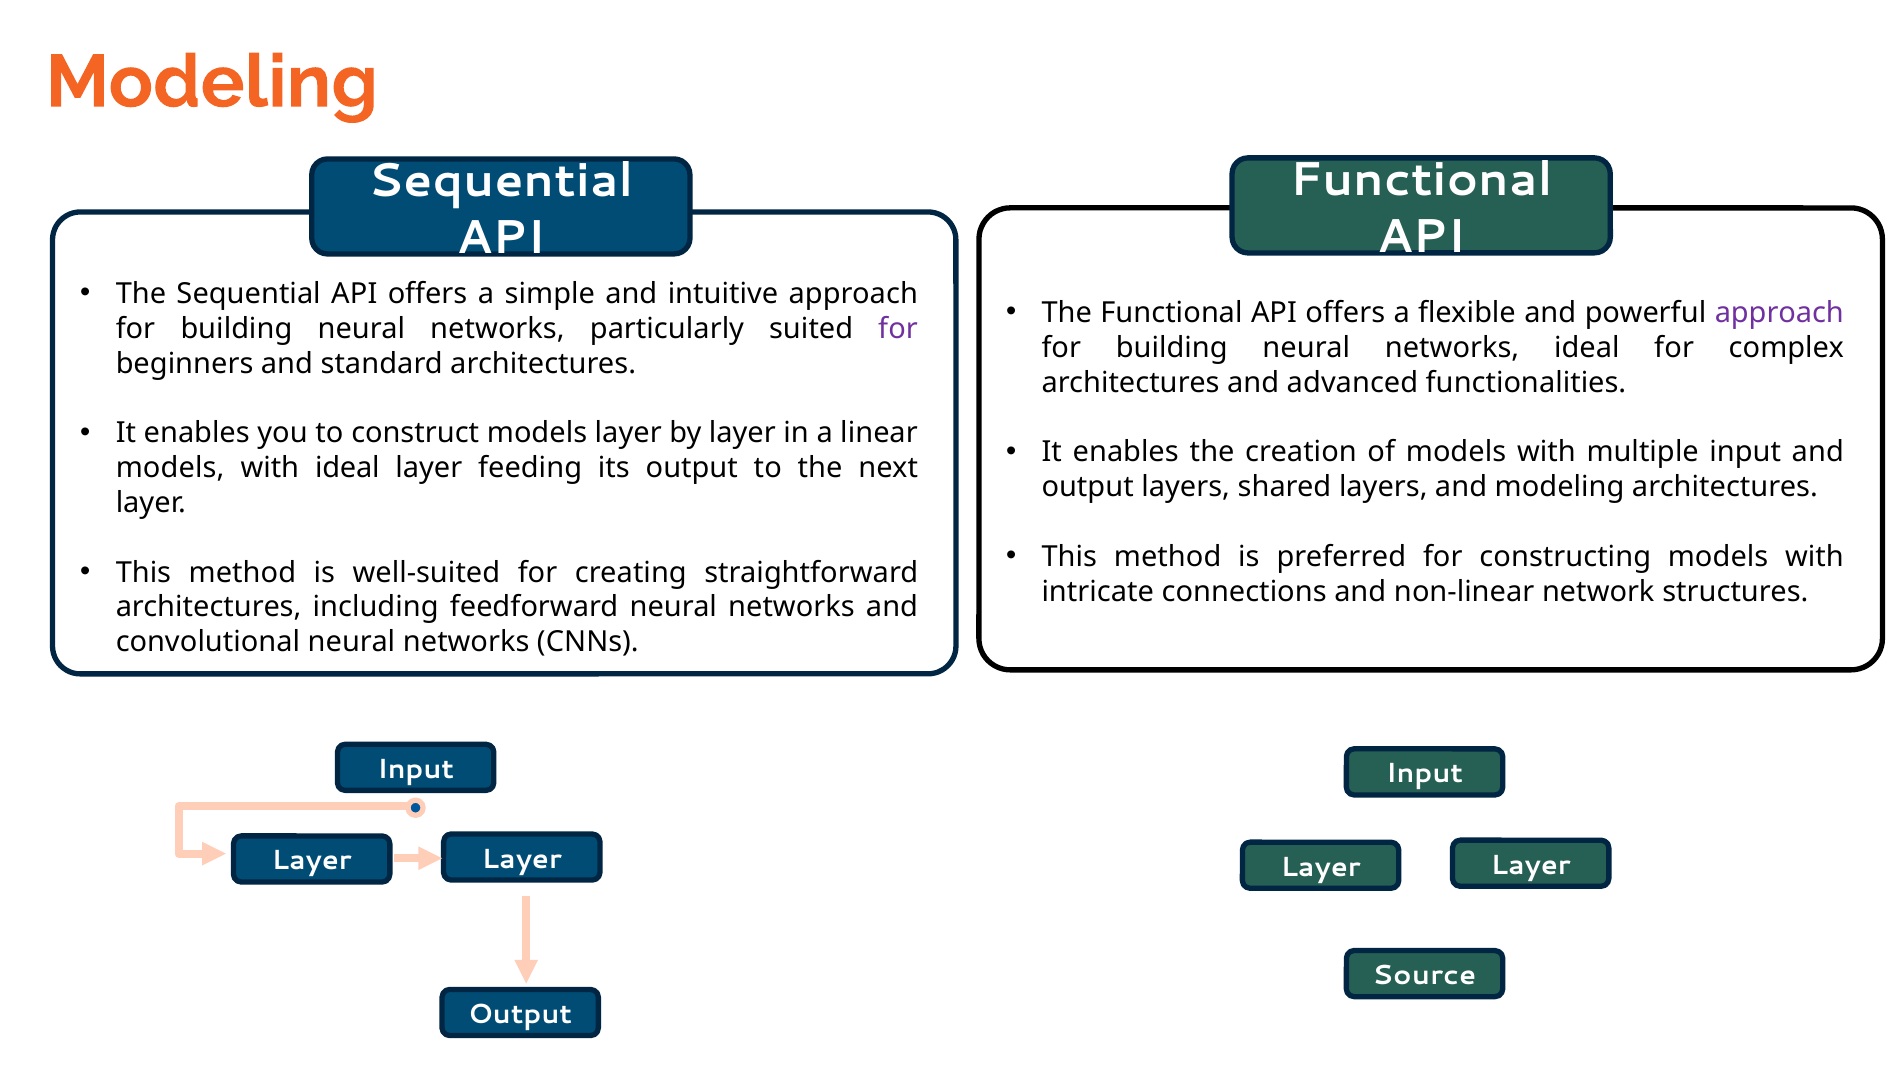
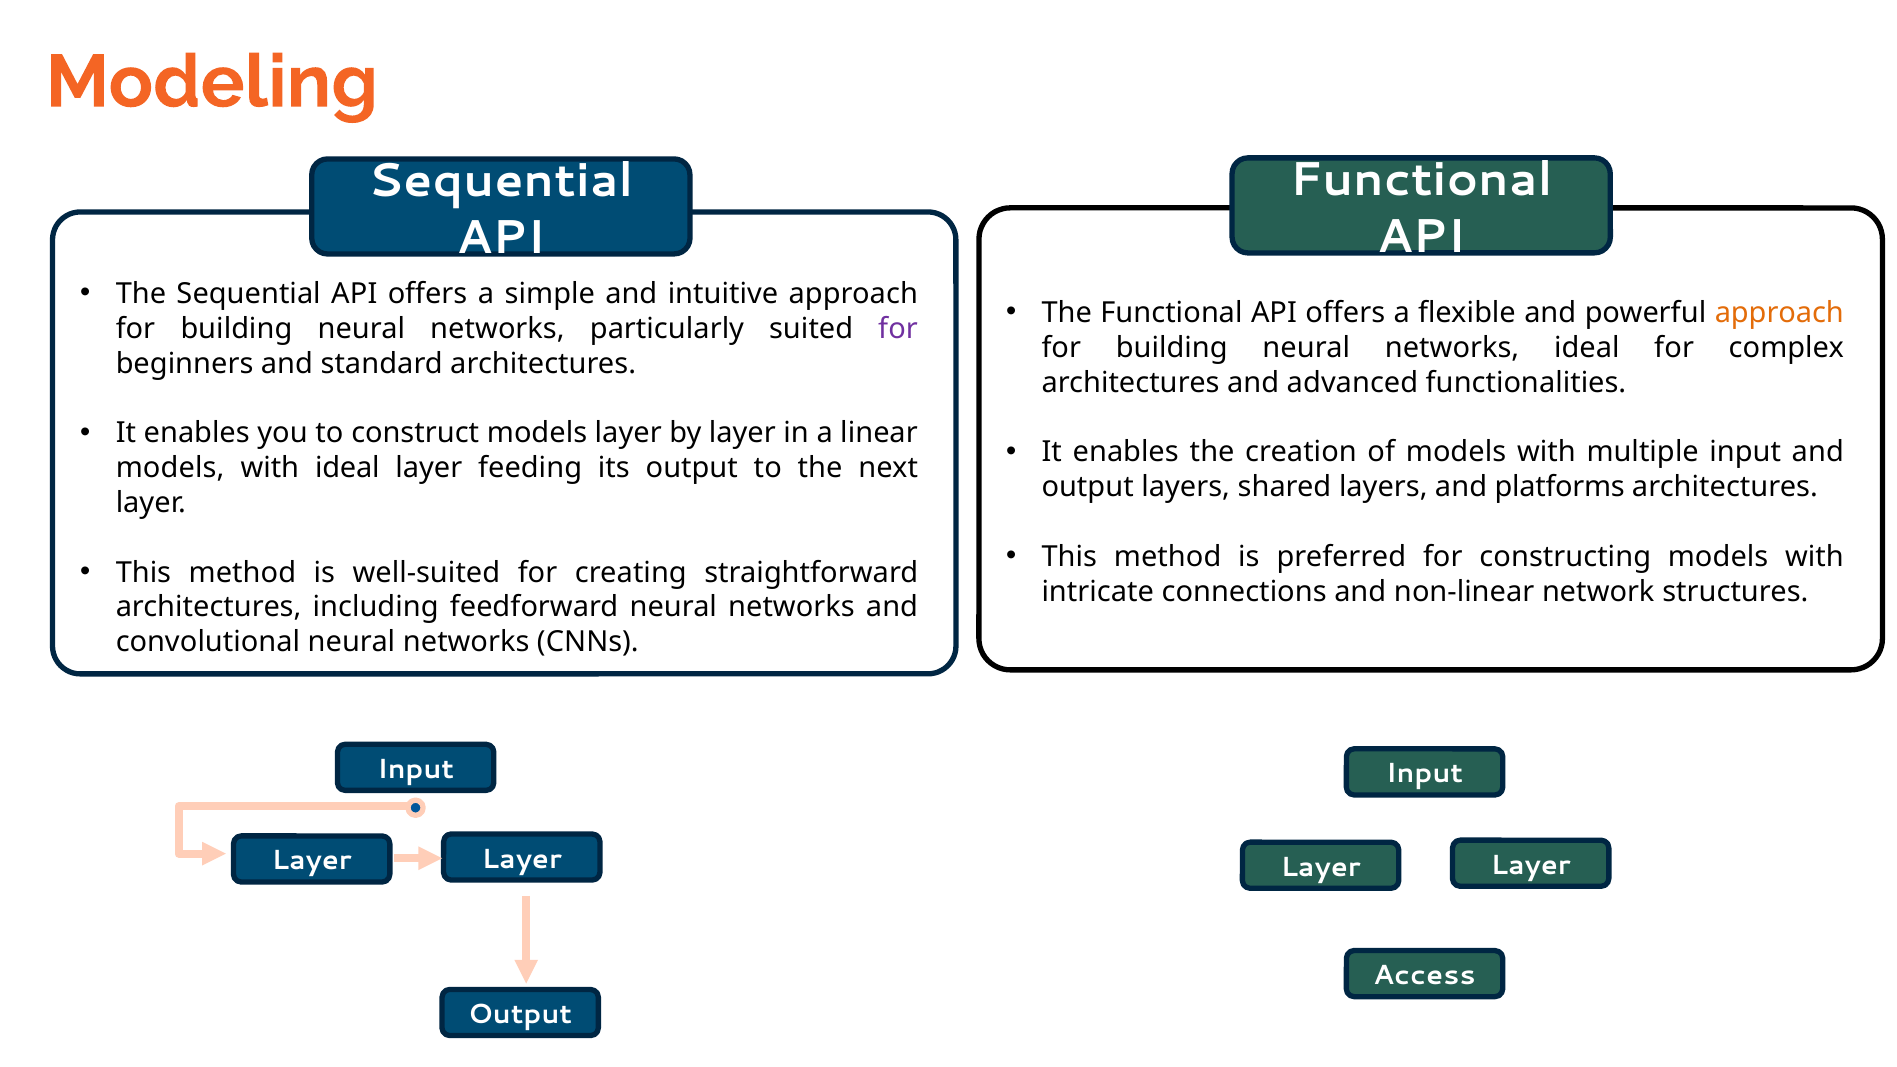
approach colour: purple -> orange (1779, 313)
and modeling: modeling -> platforms (1560, 487)
Source: Source -> Access (1424, 976)
